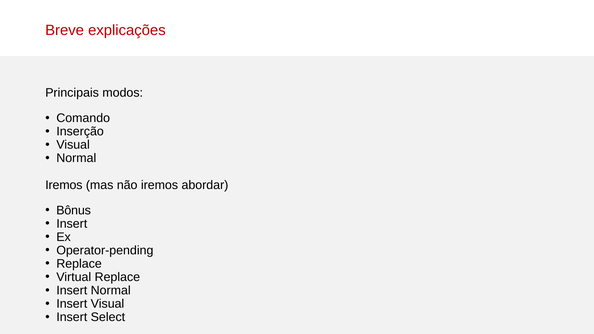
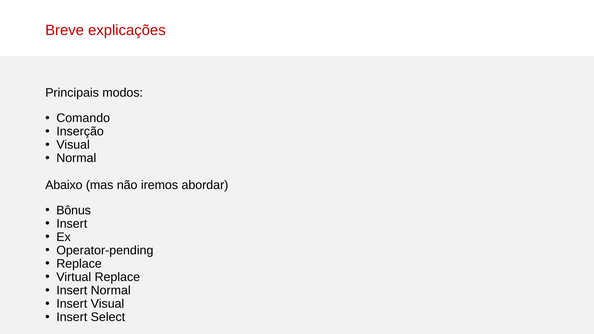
Iremos: Iremos -> Abaixo (64, 185)
